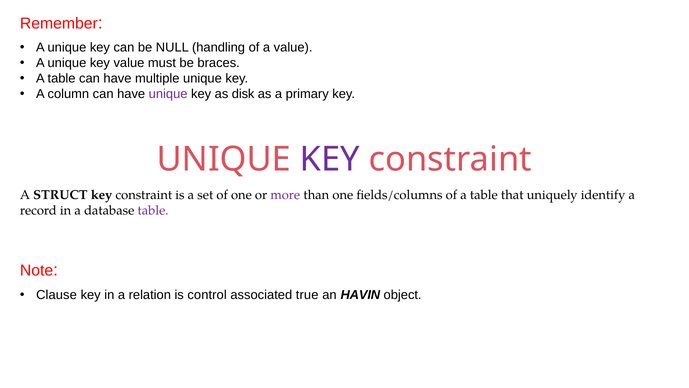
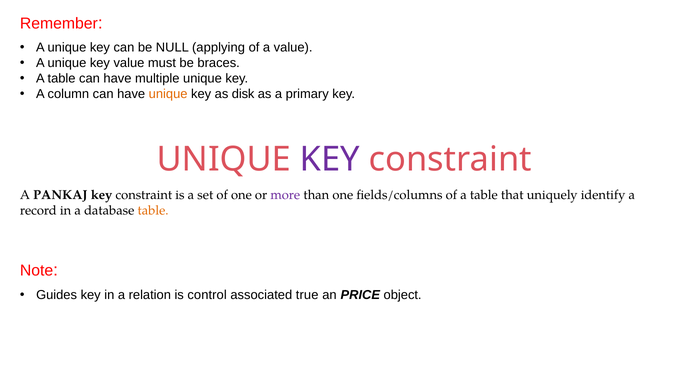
handling: handling -> applying (218, 48)
unique colour: purple -> orange (168, 94)
STRUCT: STRUCT -> PANKAJ (60, 195)
table colour: purple -> orange (153, 210)
Clause: Clause -> Guides (57, 295)
HAVIN: HAVIN -> PRICE (360, 295)
